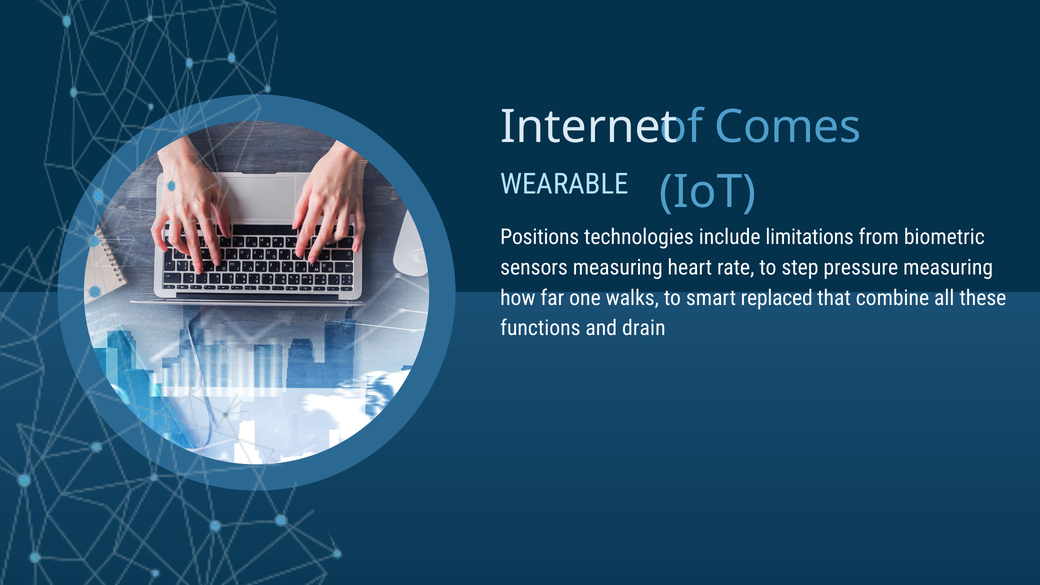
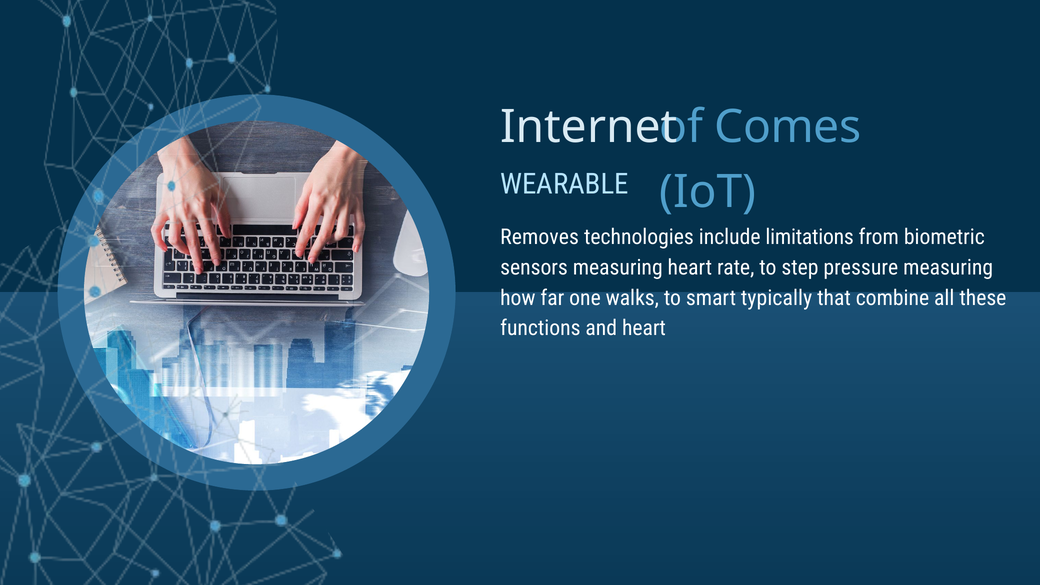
Positions: Positions -> Removes (540, 237)
replaced: replaced -> typically (777, 298)
and drain: drain -> heart (644, 328)
